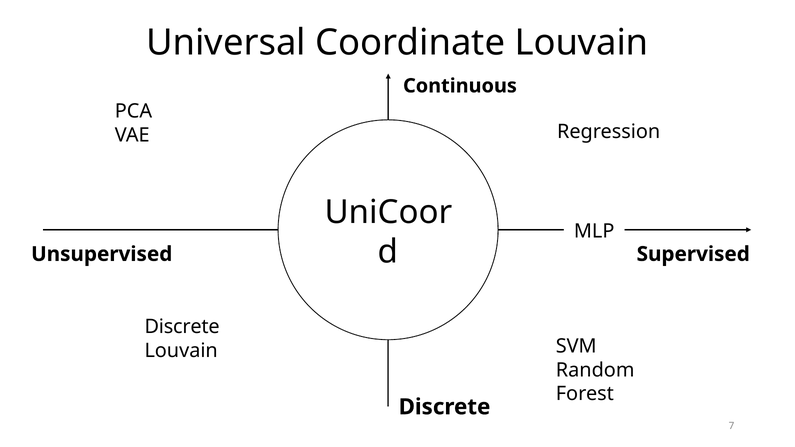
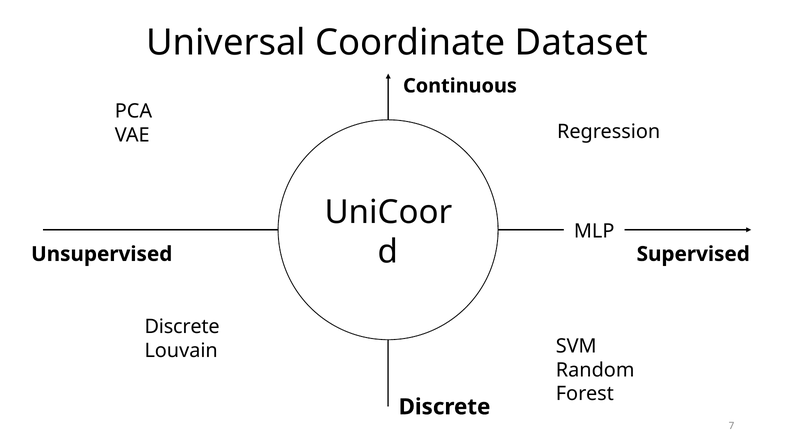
Coordinate Louvain: Louvain -> Dataset (581, 43)
